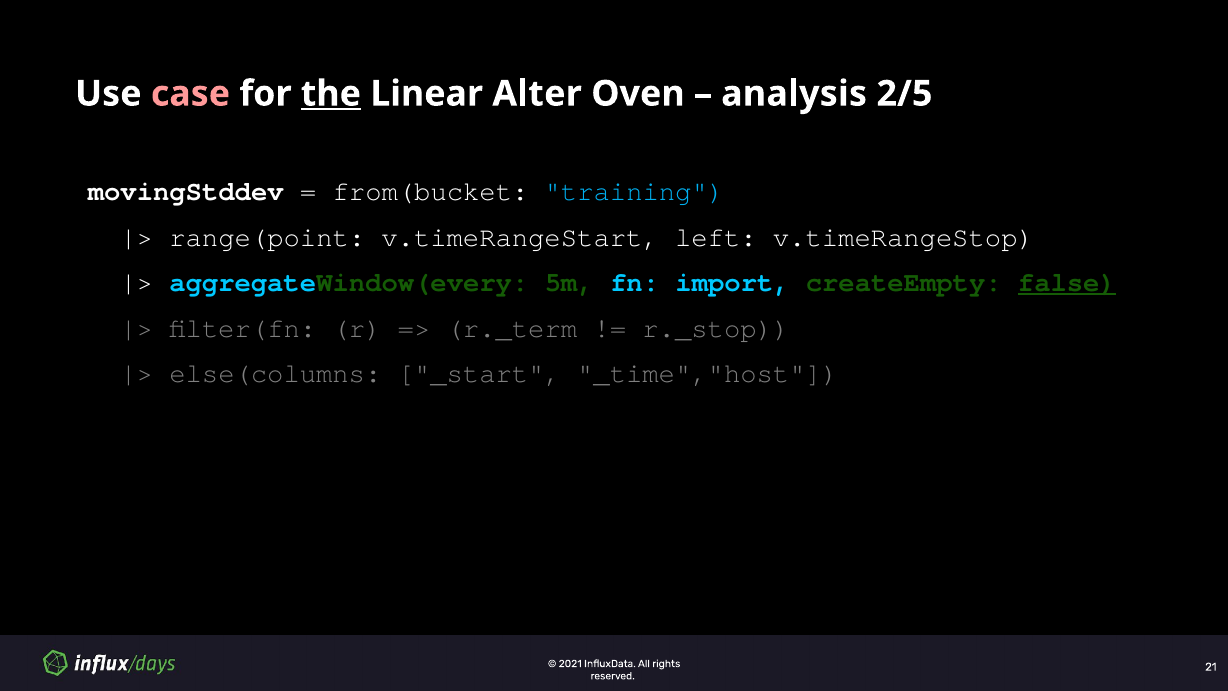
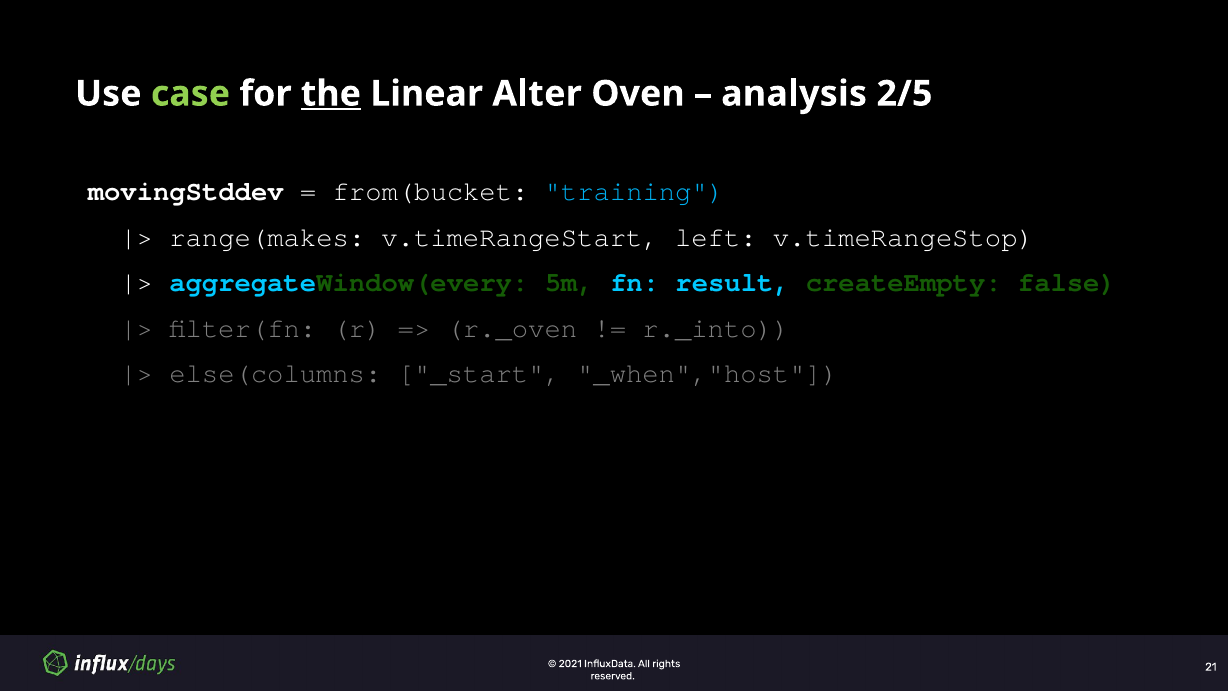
case colour: pink -> light green (190, 94)
range(point: range(point -> range(makes (267, 237)
import: import -> result (733, 282)
false underline: present -> none (1067, 282)
r._term: r._term -> r._oven (512, 328)
r._stop: r._stop -> r._into (716, 328)
_time","host: _time","host -> _when","host (708, 373)
